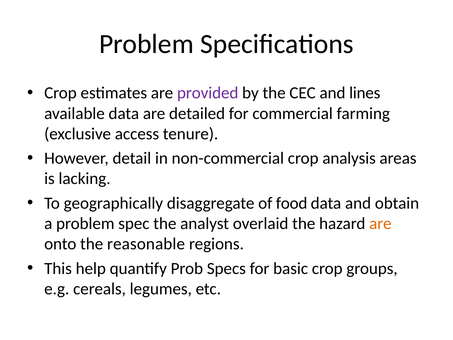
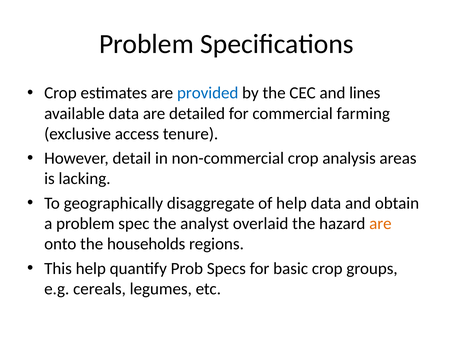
provided colour: purple -> blue (208, 93)
of food: food -> help (291, 203)
reasonable: reasonable -> households (146, 244)
